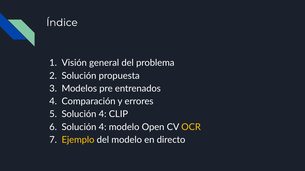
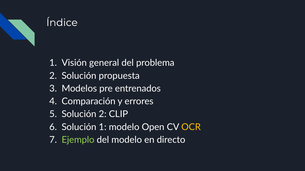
4: 4 -> 2 (103, 115)
4: 4 -> 1 (103, 127)
Ejemplo colour: yellow -> light green (78, 140)
